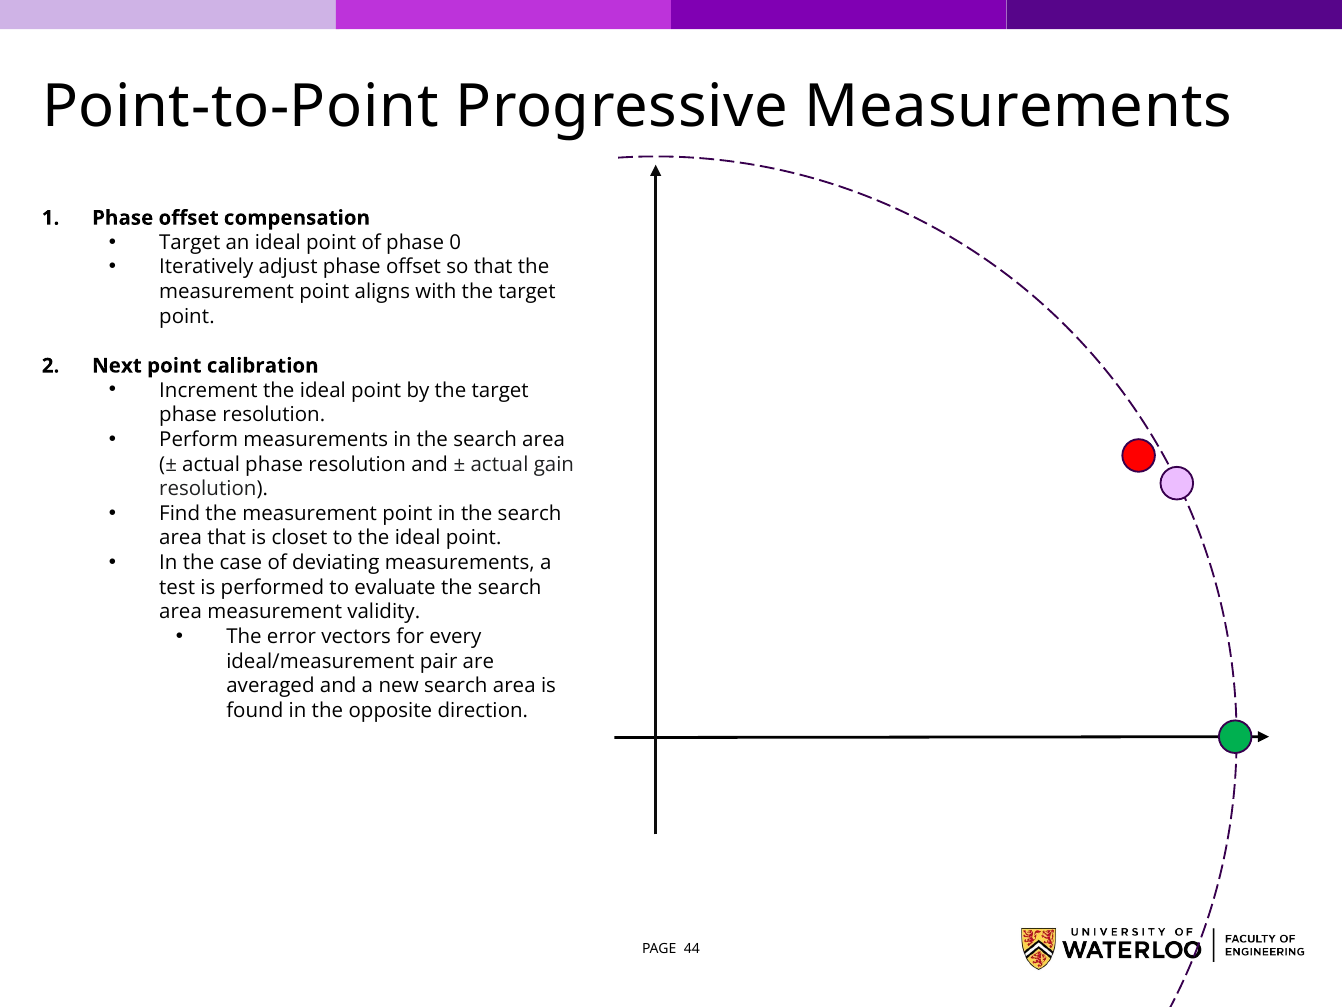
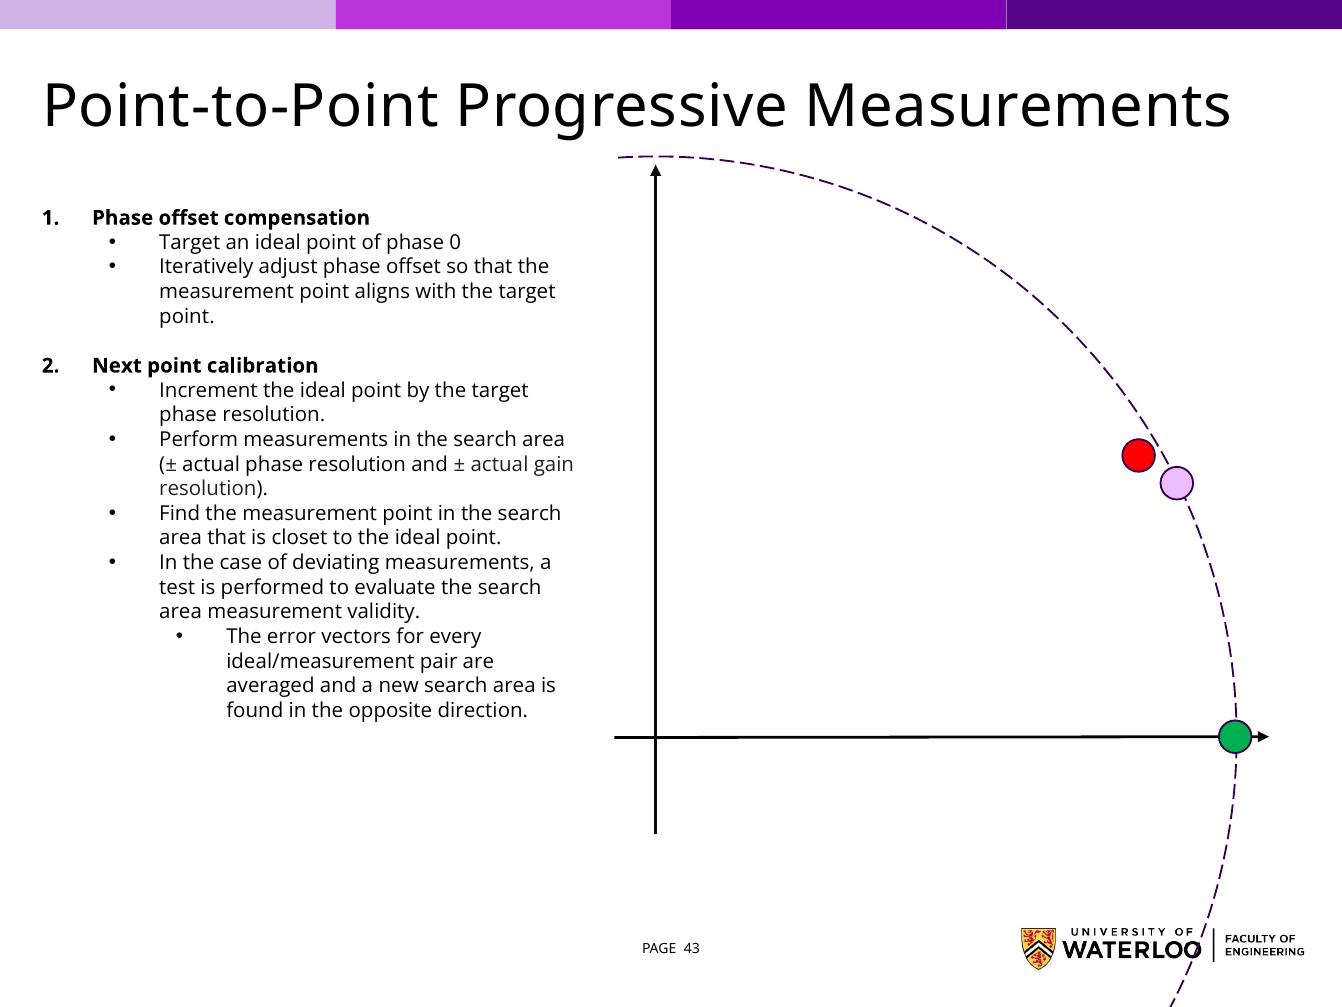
44: 44 -> 43 (692, 948)
